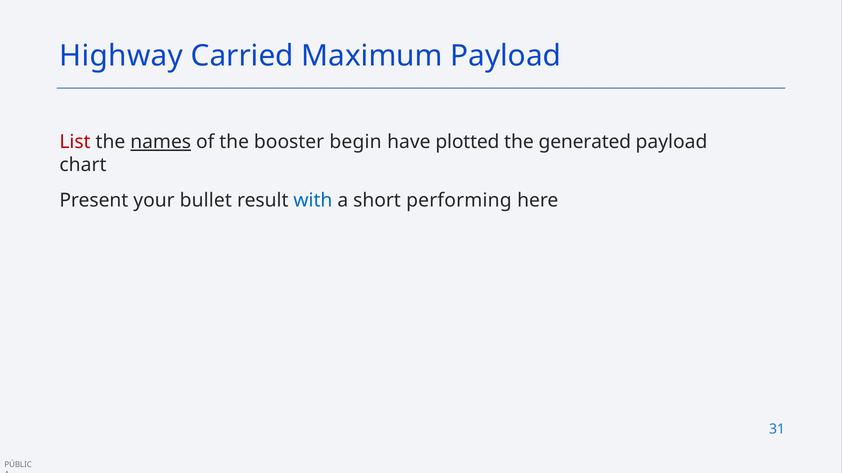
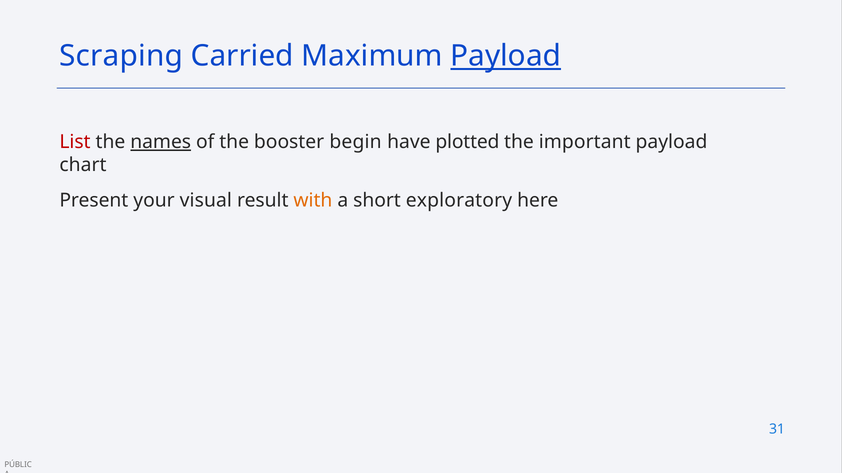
Highway: Highway -> Scraping (121, 56)
Payload underline: none -> present (506, 56)
generated: generated -> important (585, 142)
bullet: bullet -> visual (206, 201)
with colour: blue -> orange (313, 201)
performing: performing -> exploratory (459, 201)
